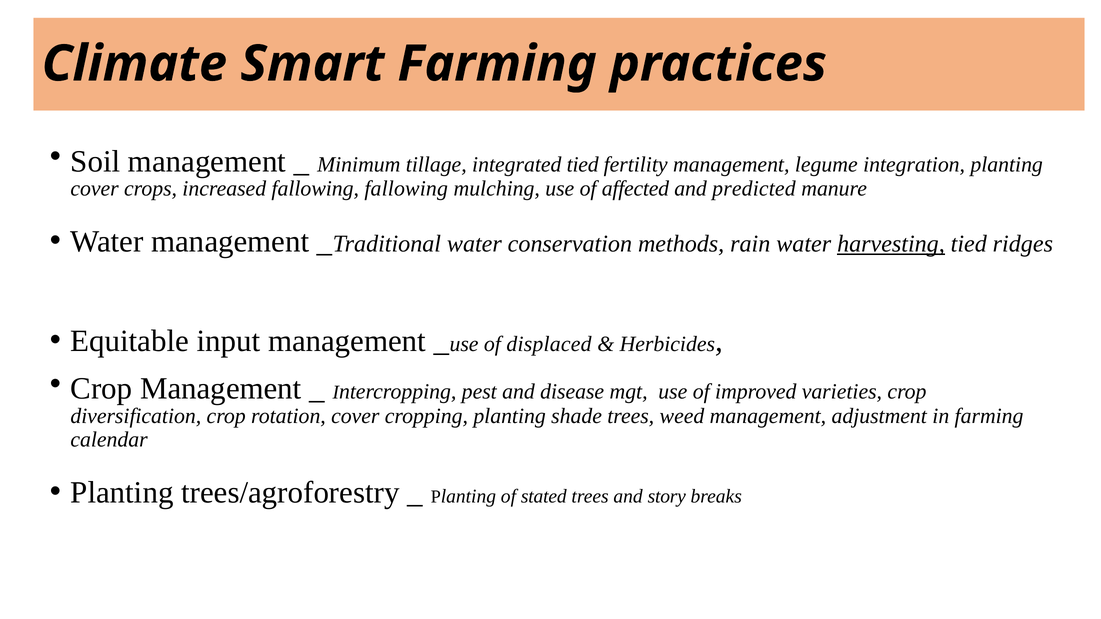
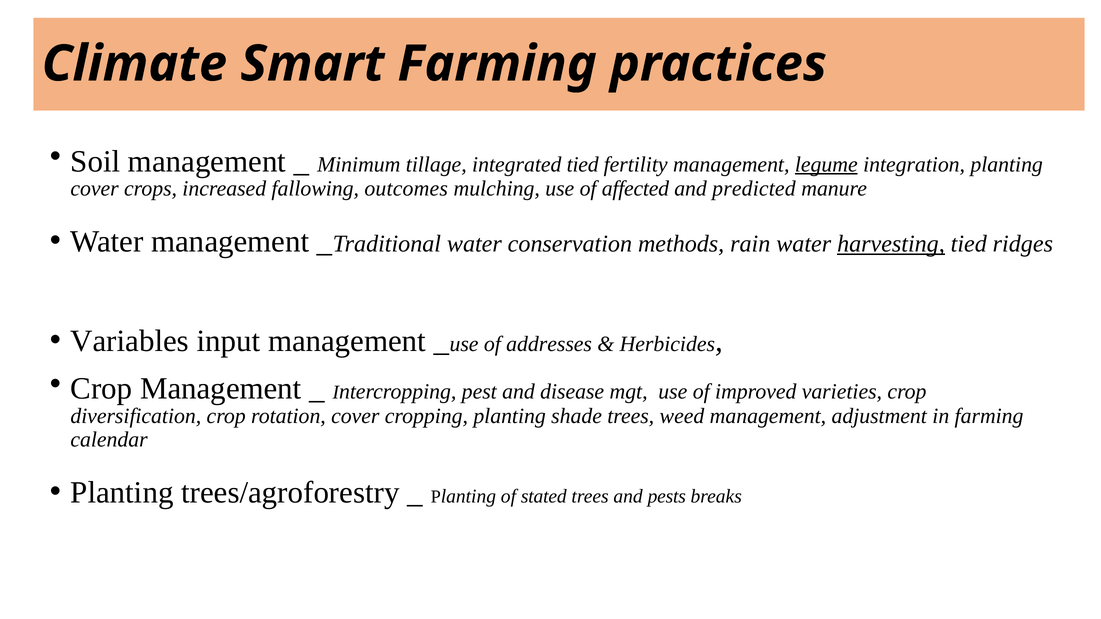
legume underline: none -> present (826, 164)
fallowing fallowing: fallowing -> outcomes (406, 189)
Equitable: Equitable -> Variables (130, 341)
displaced: displaced -> addresses (549, 344)
story: story -> pests (667, 496)
